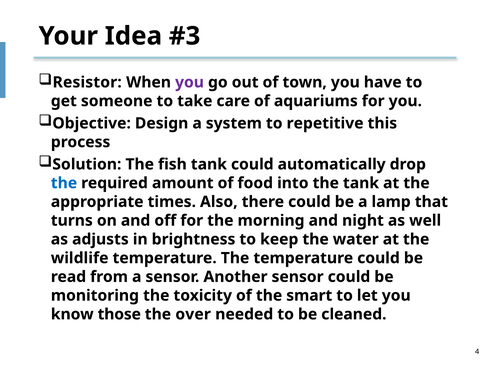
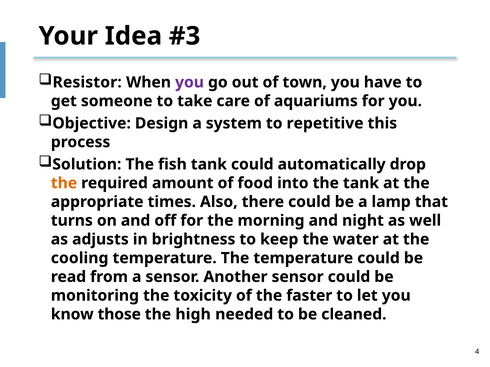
the colour: blue -> orange (64, 183)
wildlife: wildlife -> cooling (80, 258)
smart: smart -> faster (309, 296)
over: over -> high (193, 315)
